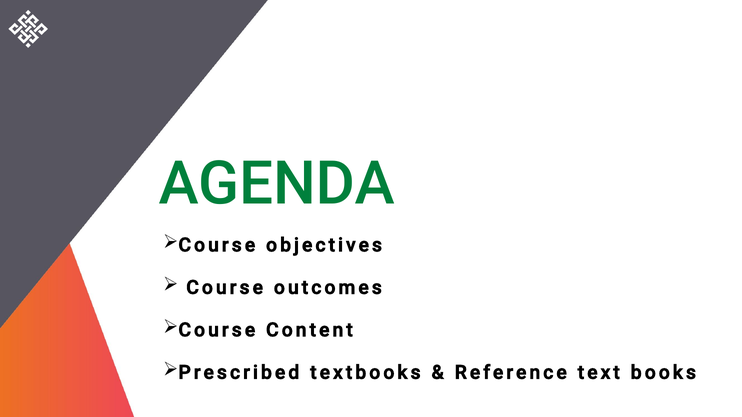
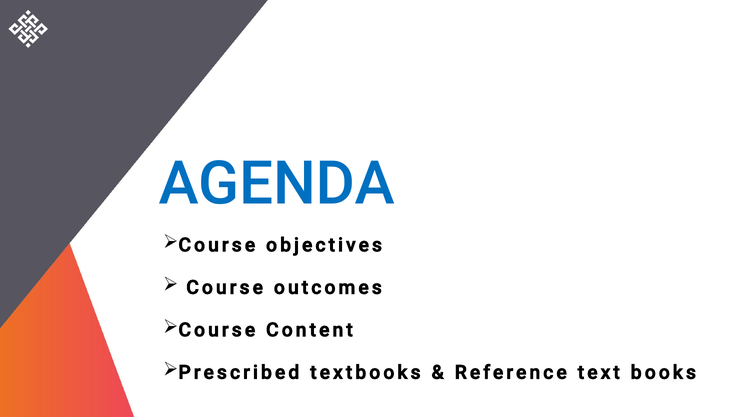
AGENDA colour: green -> blue (277, 184)
